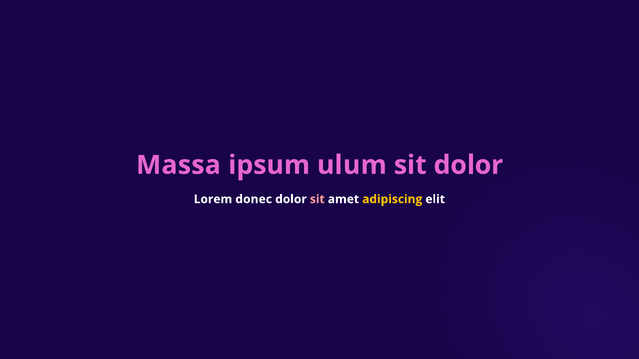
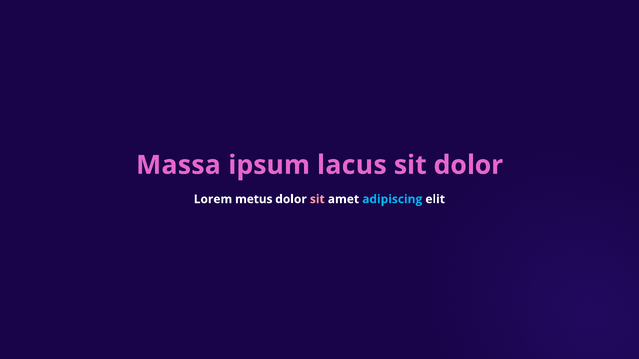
ulum: ulum -> lacus (352, 165)
donec: donec -> metus (254, 199)
adipiscing colour: yellow -> light blue (392, 199)
